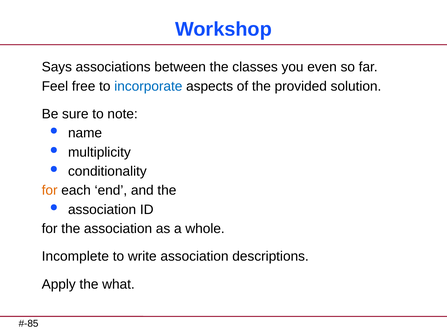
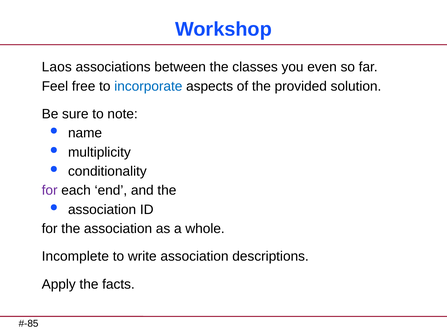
Says: Says -> Laos (57, 67)
for colour: orange -> purple (50, 191)
what: what -> facts (118, 284)
